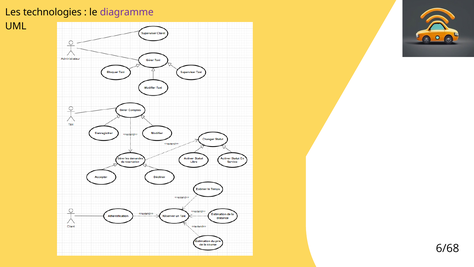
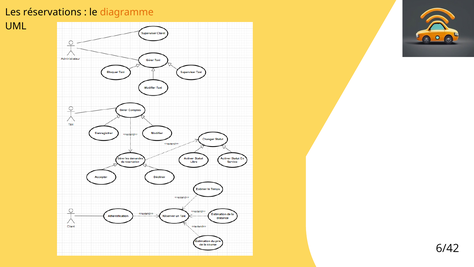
technologies: technologies -> réservations (52, 12)
diagramme colour: purple -> orange (127, 12)
6/68: 6/68 -> 6/42 (448, 248)
